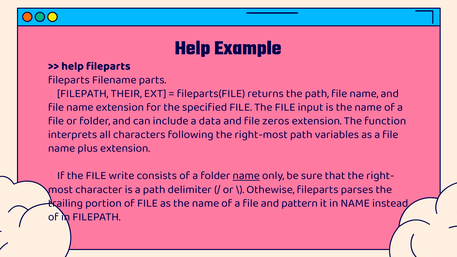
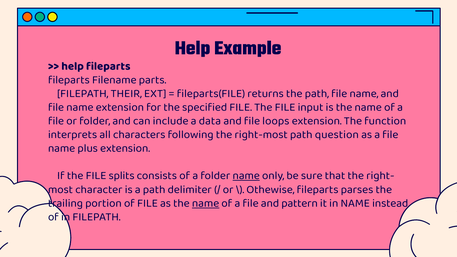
zeros: zeros -> loops (276, 121)
variables: variables -> question (337, 134)
write: write -> splits (122, 176)
name underline: none -> present (206, 203)
